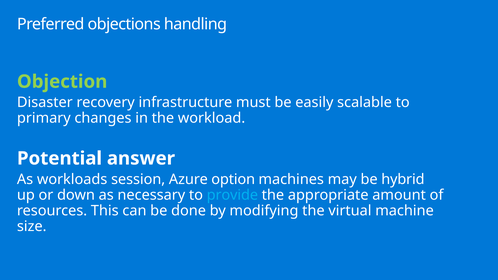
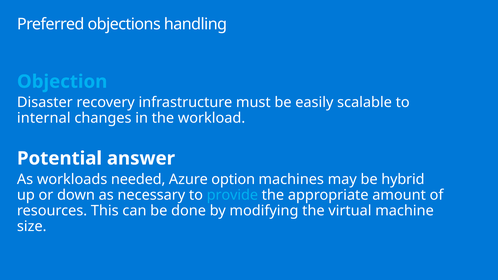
Objection colour: light green -> light blue (62, 82)
primary: primary -> internal (44, 118)
session: session -> needed (138, 179)
